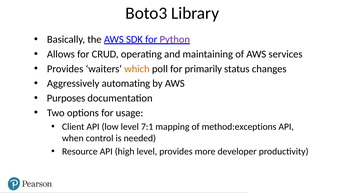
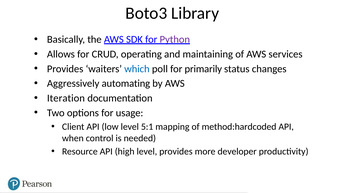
which colour: orange -> blue (137, 69)
Purposes: Purposes -> Iteration (66, 98)
7:1: 7:1 -> 5:1 (147, 127)
method:exceptions: method:exceptions -> method:hardcoded (239, 127)
